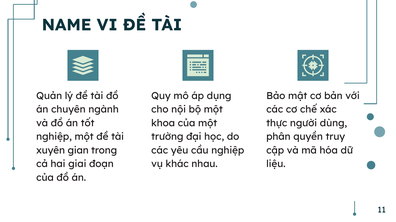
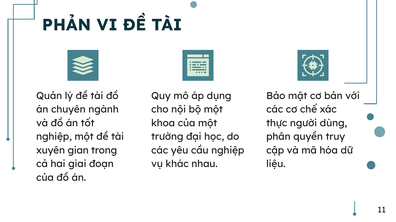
NAME: NAME -> PHẢN (66, 25)
